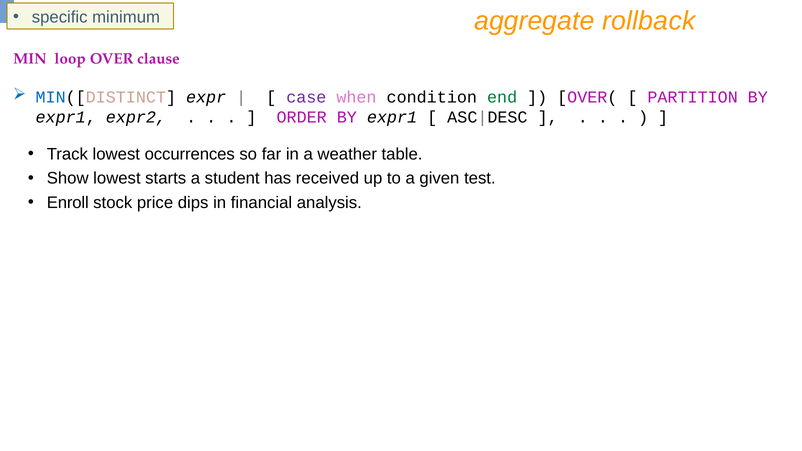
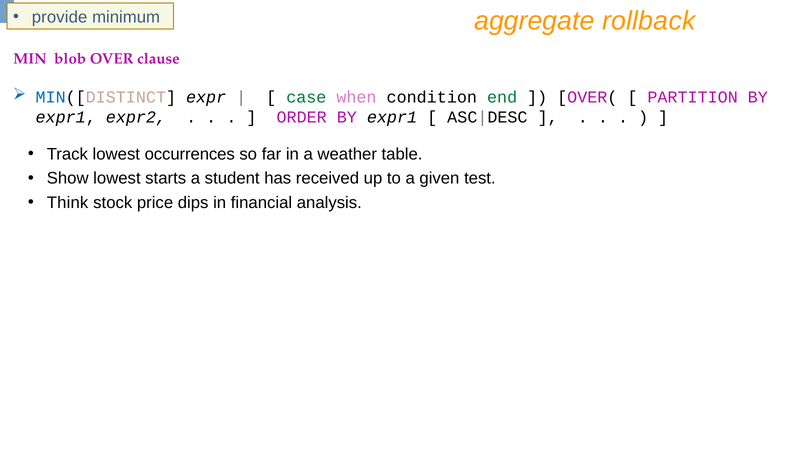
specific: specific -> provide (60, 17)
loop: loop -> blob (70, 59)
case colour: purple -> green (306, 97)
Enroll: Enroll -> Think (68, 203)
